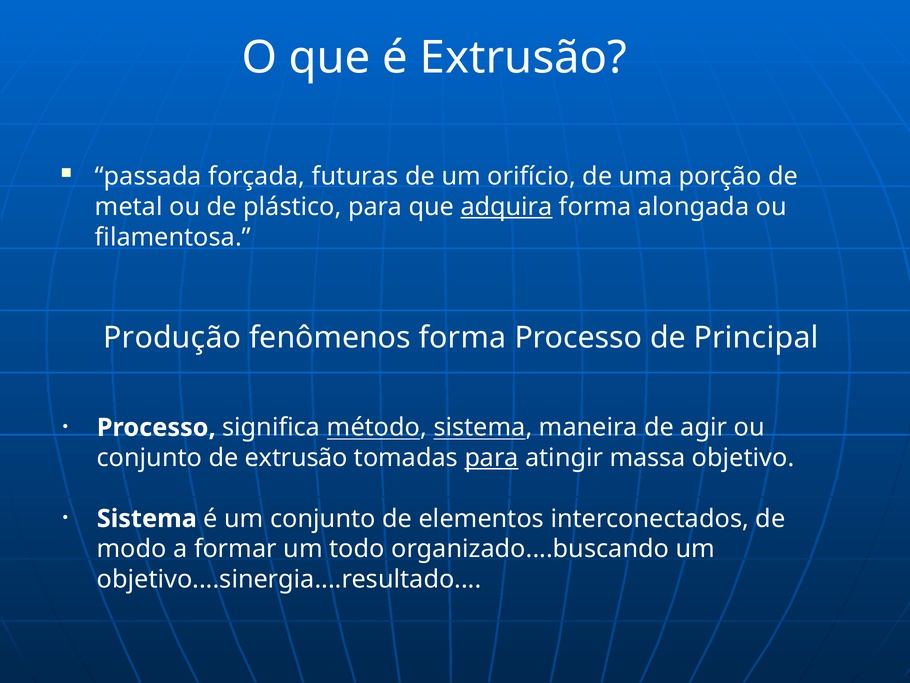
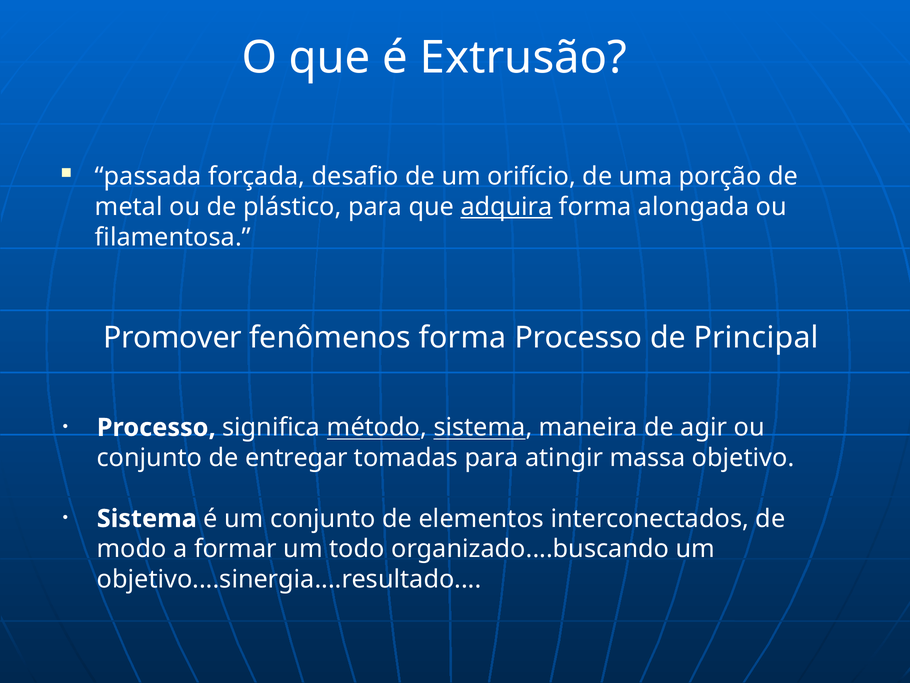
futuras: futuras -> desafio (355, 176)
Produção: Produção -> Promover (172, 338)
de extrusão: extrusão -> entregar (296, 458)
para underline: present -> none (492, 458)
